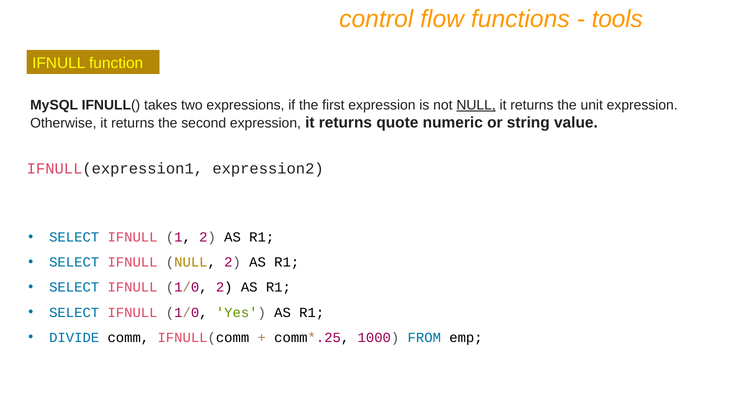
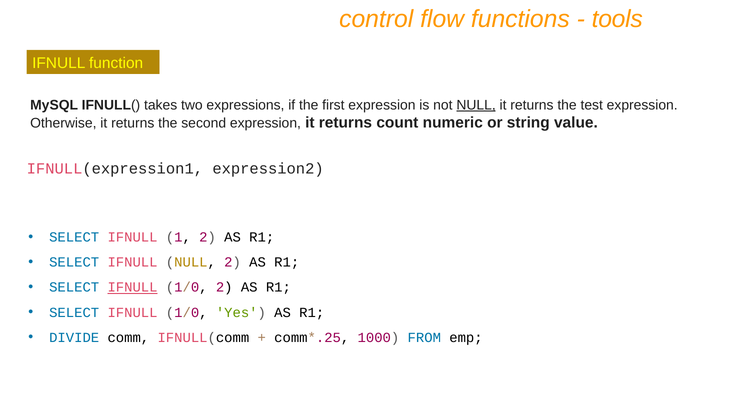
unit: unit -> test (592, 105)
quote: quote -> count (397, 123)
IFNULL underline: none -> present (133, 287)
